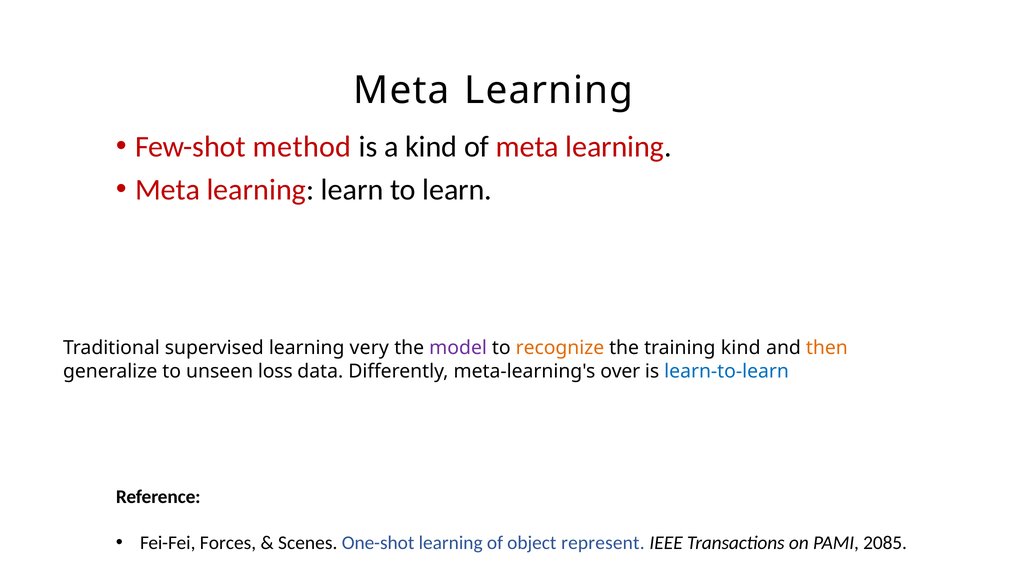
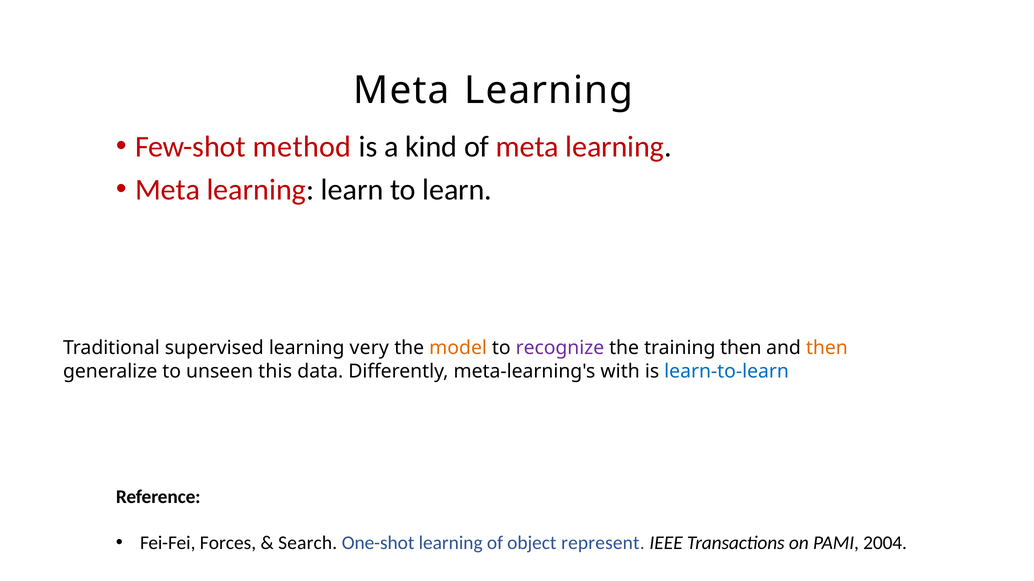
model colour: purple -> orange (458, 348)
recognize colour: orange -> purple (560, 348)
training kind: kind -> then (741, 348)
loss: loss -> this (275, 372)
over: over -> with (620, 372)
Scenes: Scenes -> Search (308, 543)
2085: 2085 -> 2004 (885, 543)
